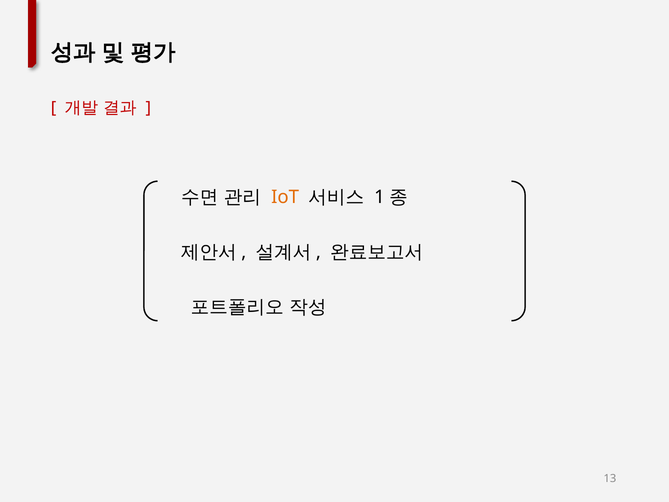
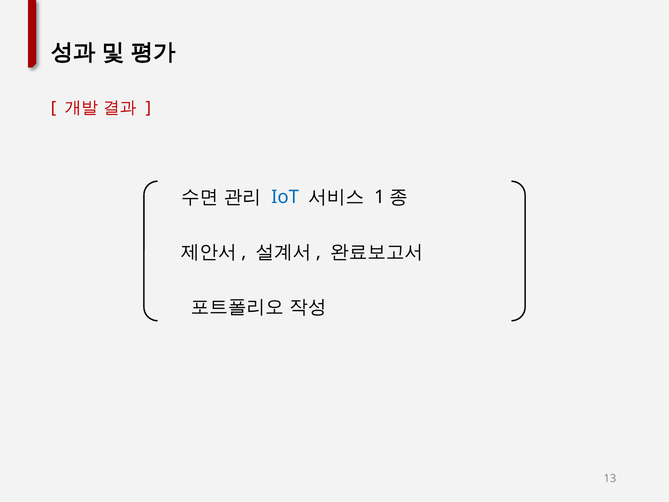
IoT colour: orange -> blue (285, 197)
